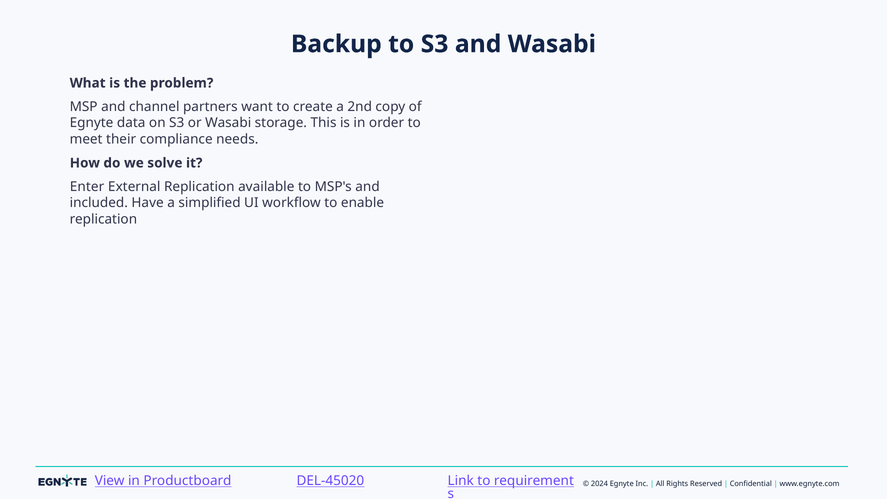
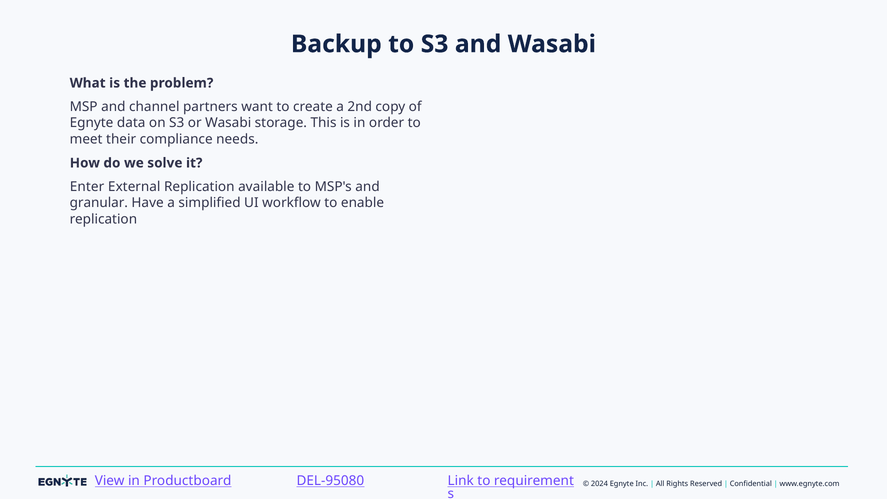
included: included -> granular (99, 203)
DEL-45020: DEL-45020 -> DEL-95080 (330, 481)
